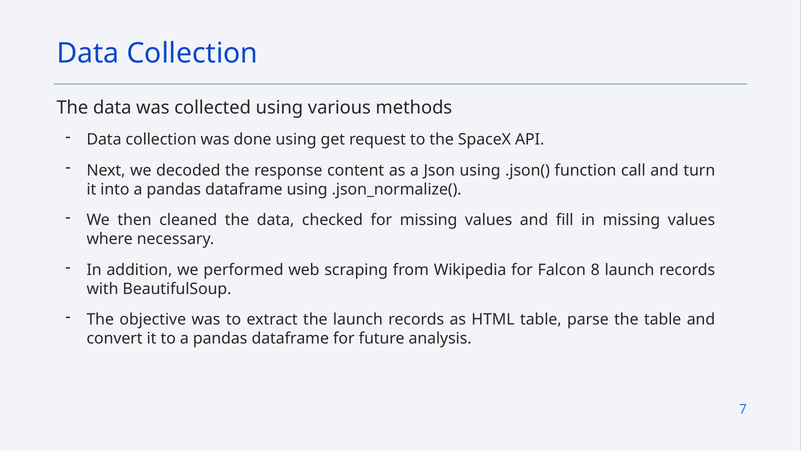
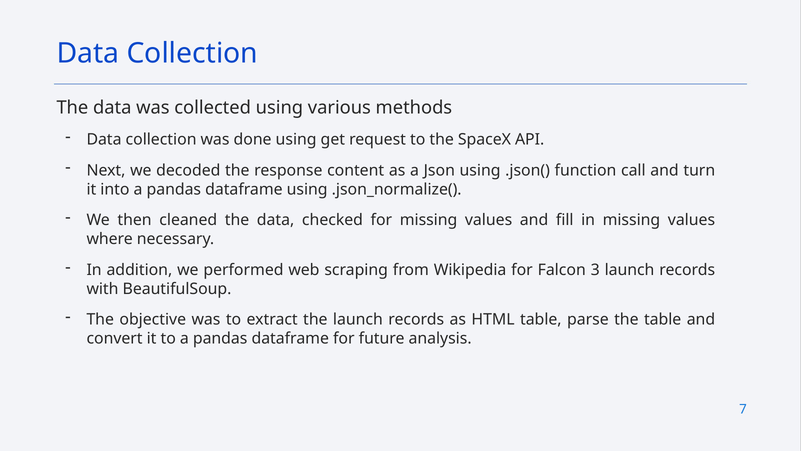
8: 8 -> 3 (595, 270)
